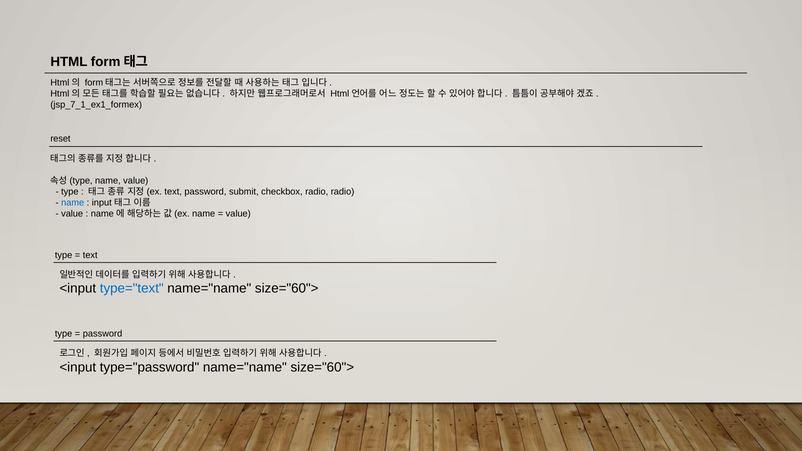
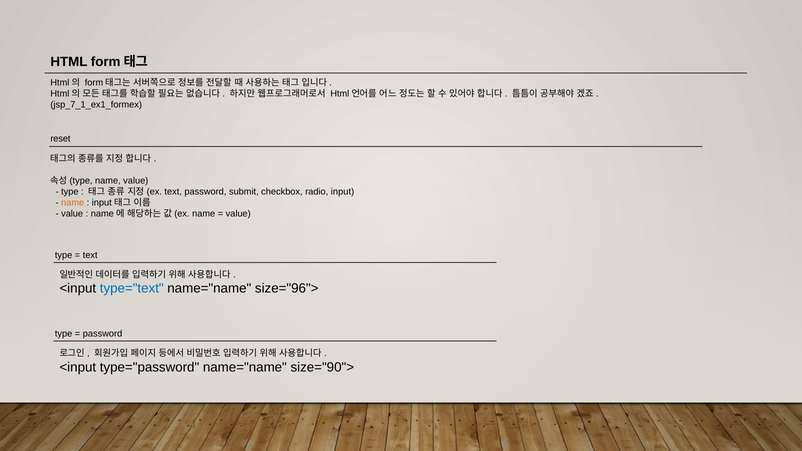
radio radio: radio -> input (343, 192)
name colour: blue -> orange (73, 203)
size="60">: size="60"> -> size="96"> (287, 289)
type="password name="name size="60">: size="60"> -> size="90"> (322, 367)
